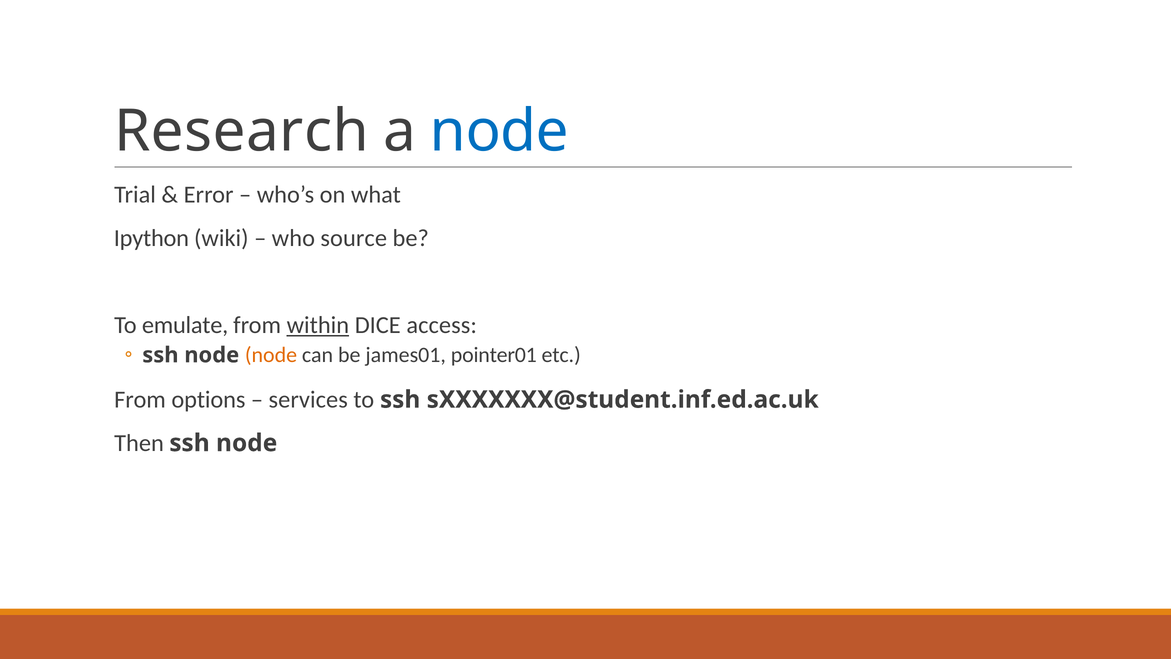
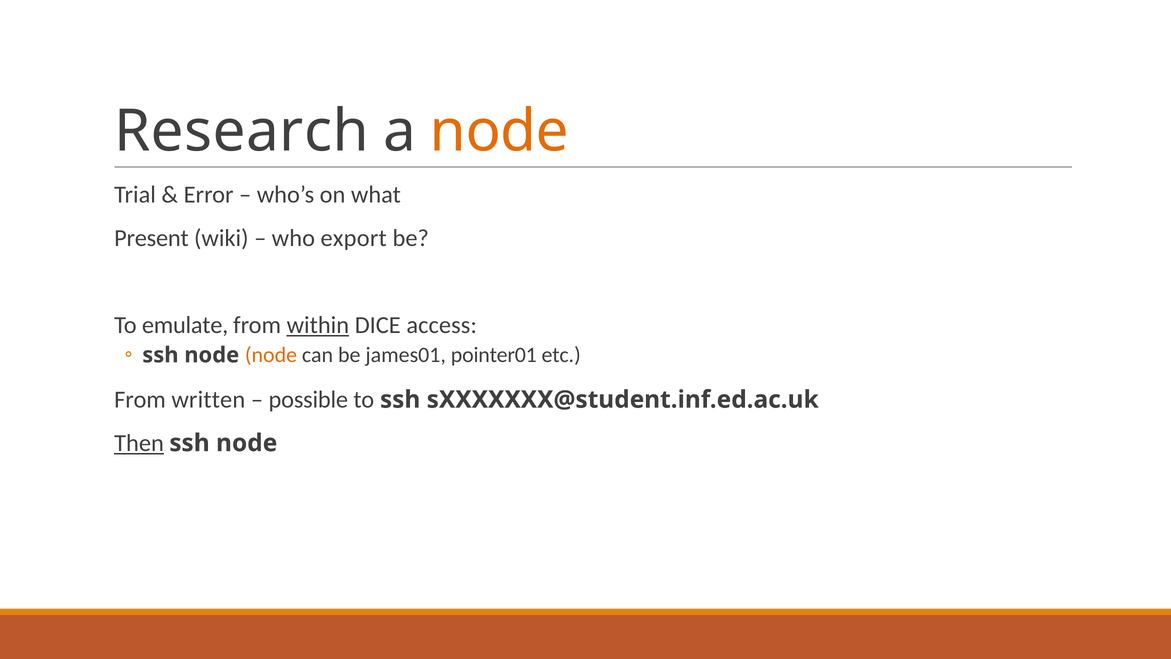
node colour: blue -> orange (499, 131)
Ipython: Ipython -> Present (151, 238)
source: source -> export (354, 238)
options: options -> written (208, 399)
services: services -> possible (308, 399)
Then underline: none -> present (139, 443)
